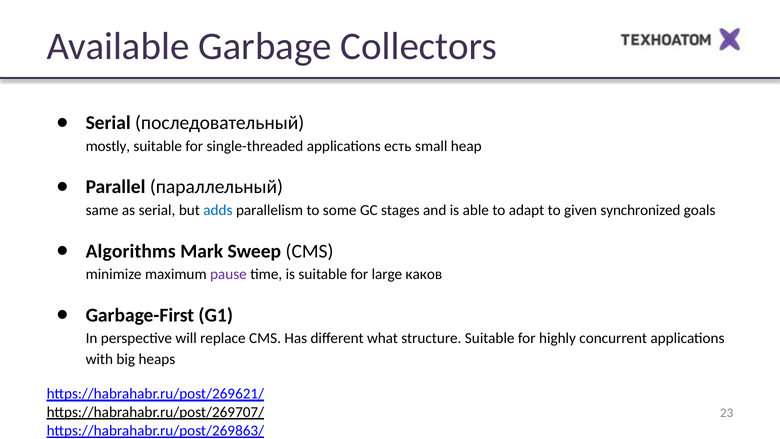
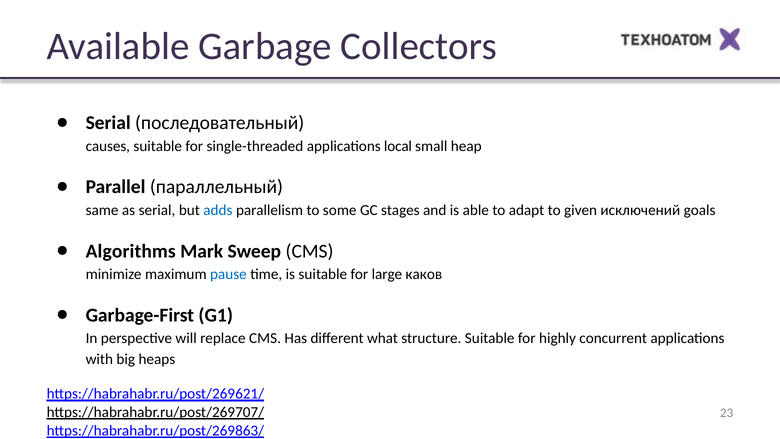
mostly: mostly -> causes (108, 146)
есть: есть -> local (398, 146)
synchronized: synchronized -> исключений (640, 210)
pause colour: purple -> blue (228, 274)
